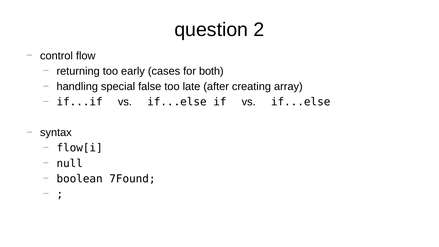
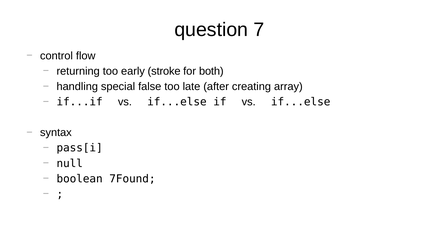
2: 2 -> 7 (259, 30)
cases: cases -> stroke (164, 71)
flow[i: flow[i -> pass[i (80, 148)
